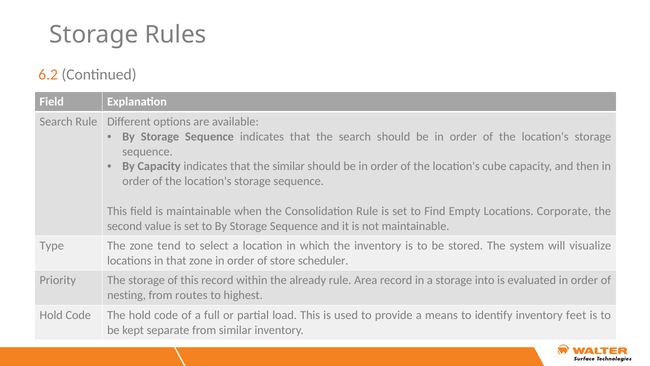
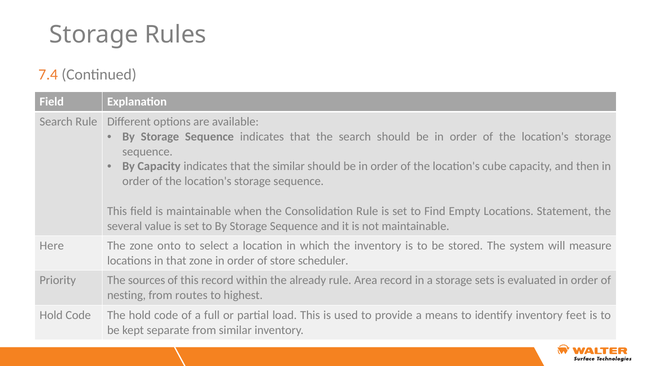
6.2: 6.2 -> 7.4 (48, 75)
Corporate: Corporate -> Statement (564, 211)
second: second -> several (125, 226)
Type: Type -> Here (52, 246)
tend: tend -> onto (169, 246)
visualize: visualize -> measure (590, 246)
The storage: storage -> sources (147, 280)
into: into -> sets (485, 280)
